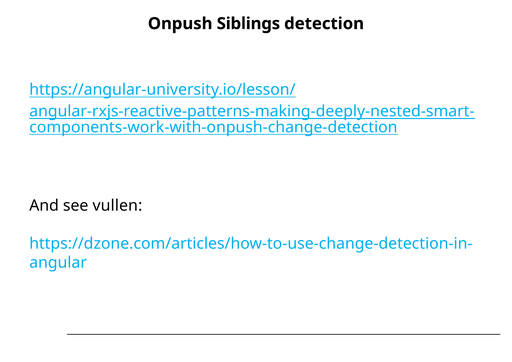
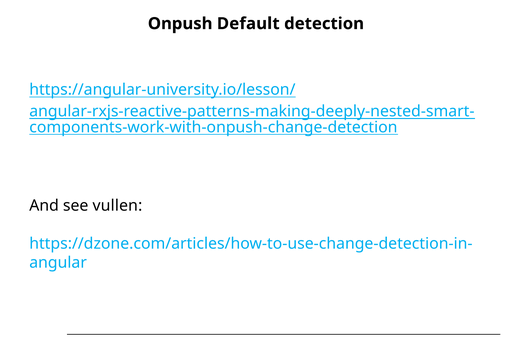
Siblings: Siblings -> Default (248, 24)
